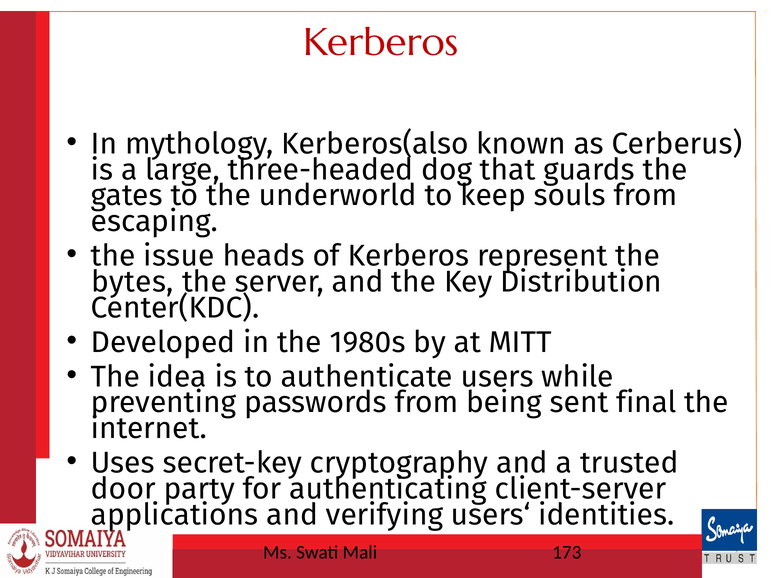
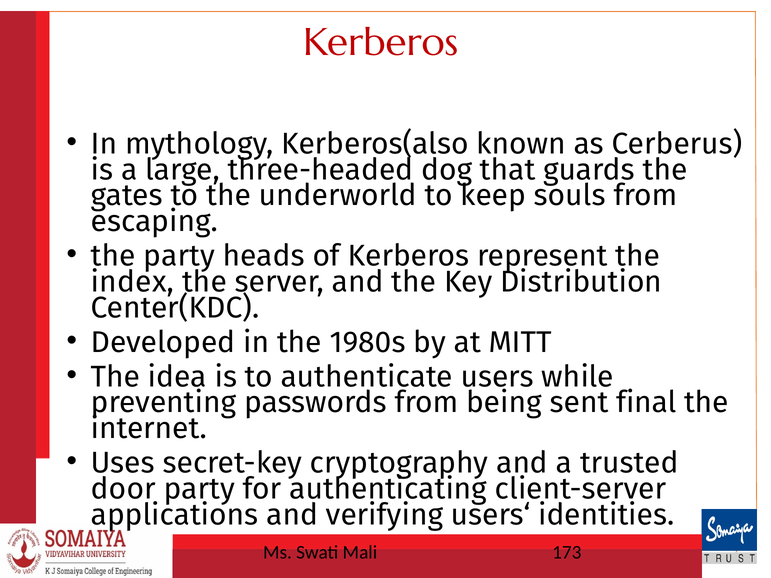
the issue: issue -> party (179, 256)
bytes: bytes -> index (132, 282)
